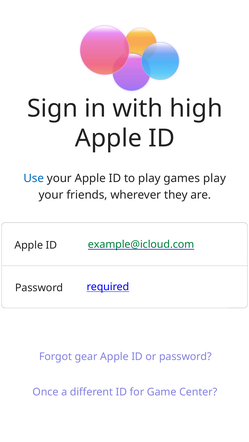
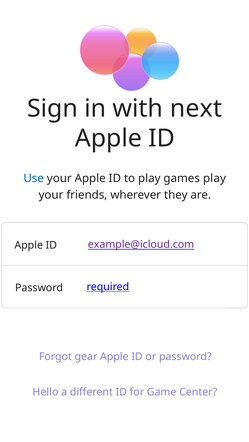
high: high -> next (196, 109)
example@icloud.com colour: green -> purple (141, 245)
Once: Once -> Hello (45, 392)
